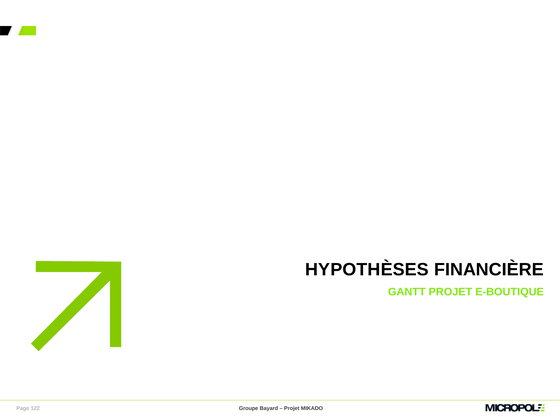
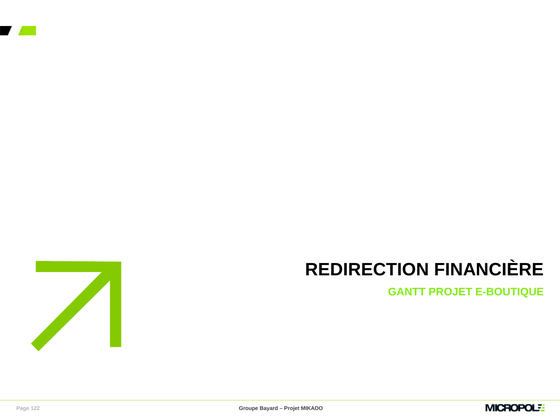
HYPOTHÈSES: HYPOTHÈSES -> REDIRECTION (367, 269)
